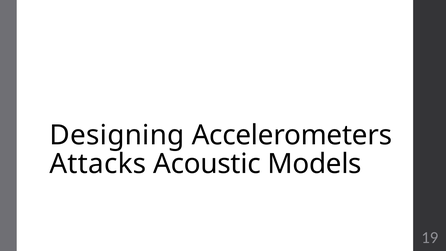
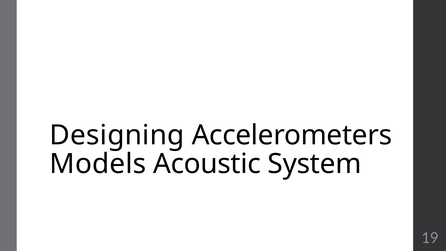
Attacks: Attacks -> Models (98, 164)
Models: Models -> System (314, 164)
